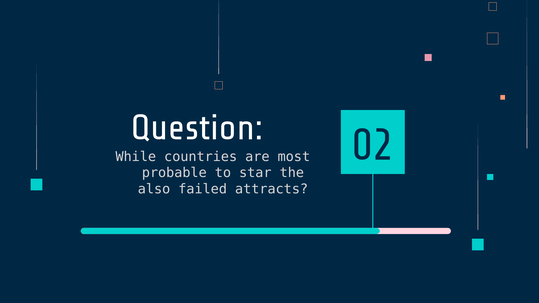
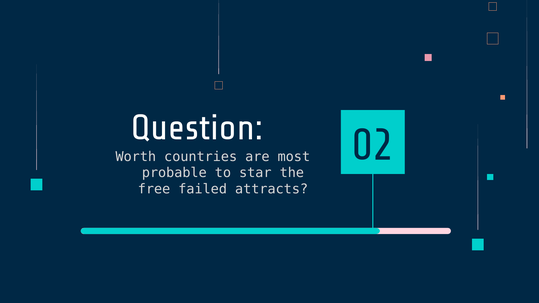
While: While -> Worth (136, 157)
also: also -> free (154, 189)
